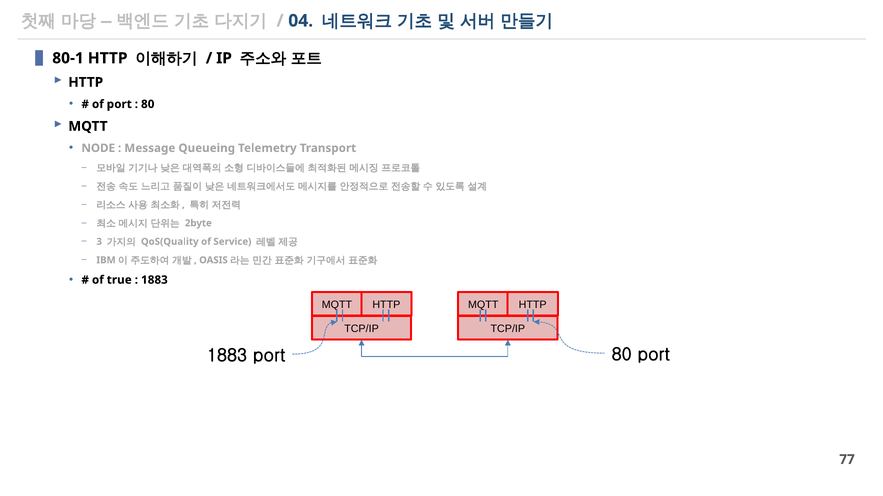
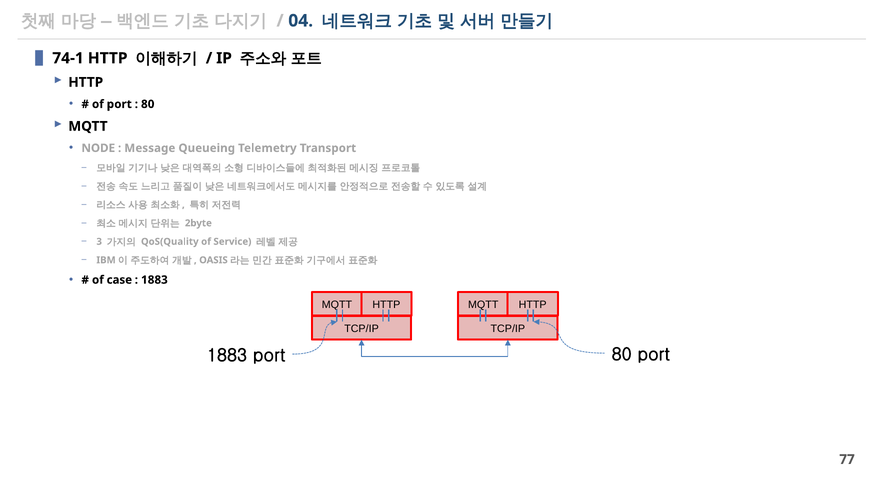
80-1: 80-1 -> 74-1 (68, 58)
true: true -> case (119, 280)
